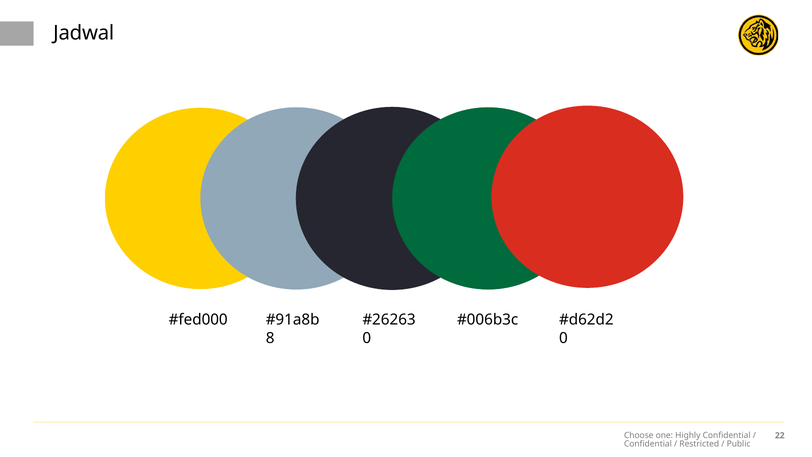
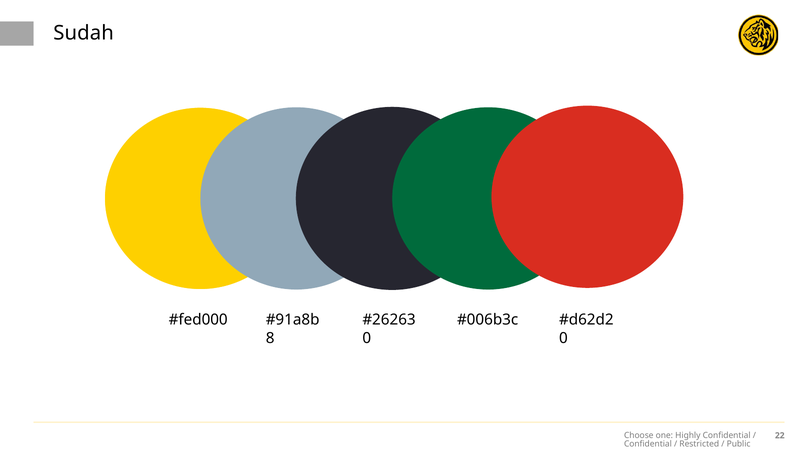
Jadwal: Jadwal -> Sudah (84, 33)
